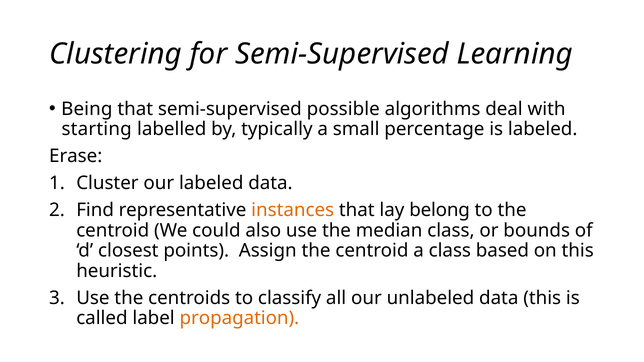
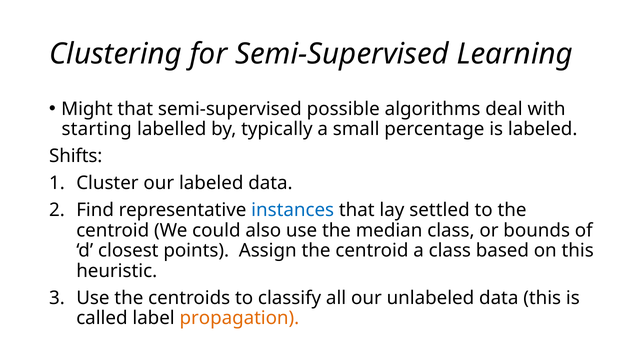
Being: Being -> Might (87, 109)
Erase: Erase -> Shifts (76, 156)
instances colour: orange -> blue (293, 210)
belong: belong -> settled (439, 210)
